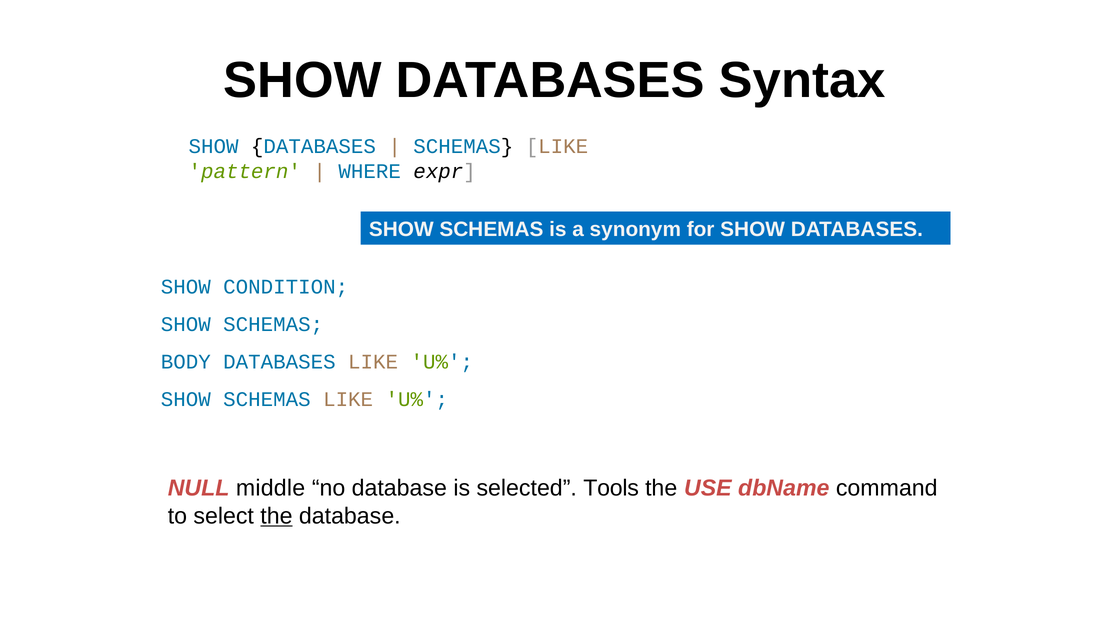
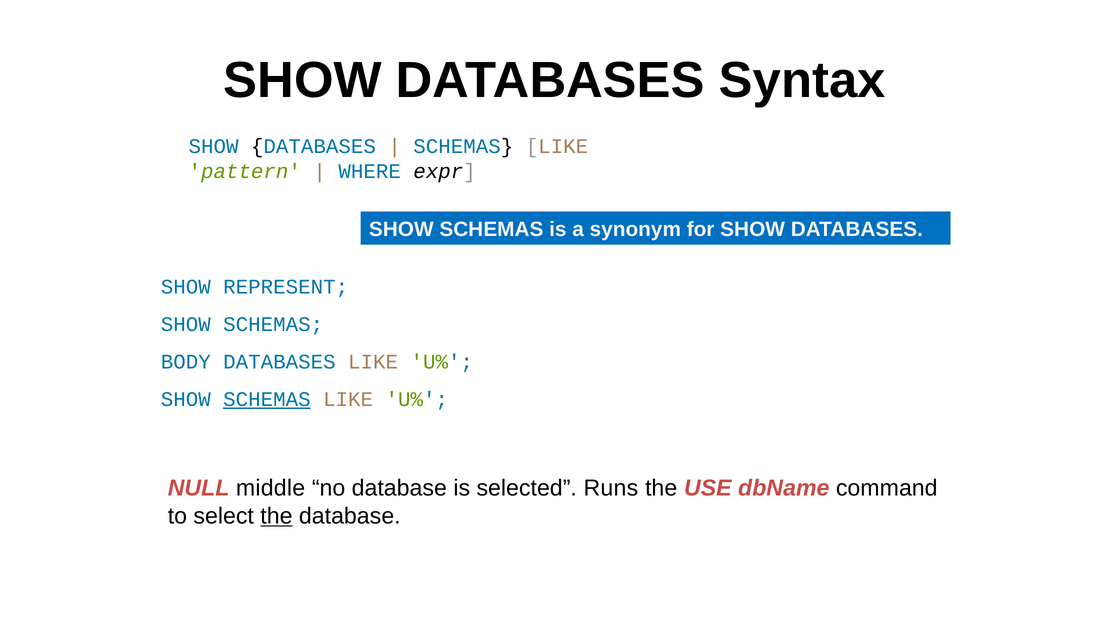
CONDITION: CONDITION -> REPRESENT (286, 287)
SCHEMAS underline: none -> present (267, 400)
Tools: Tools -> Runs (611, 489)
